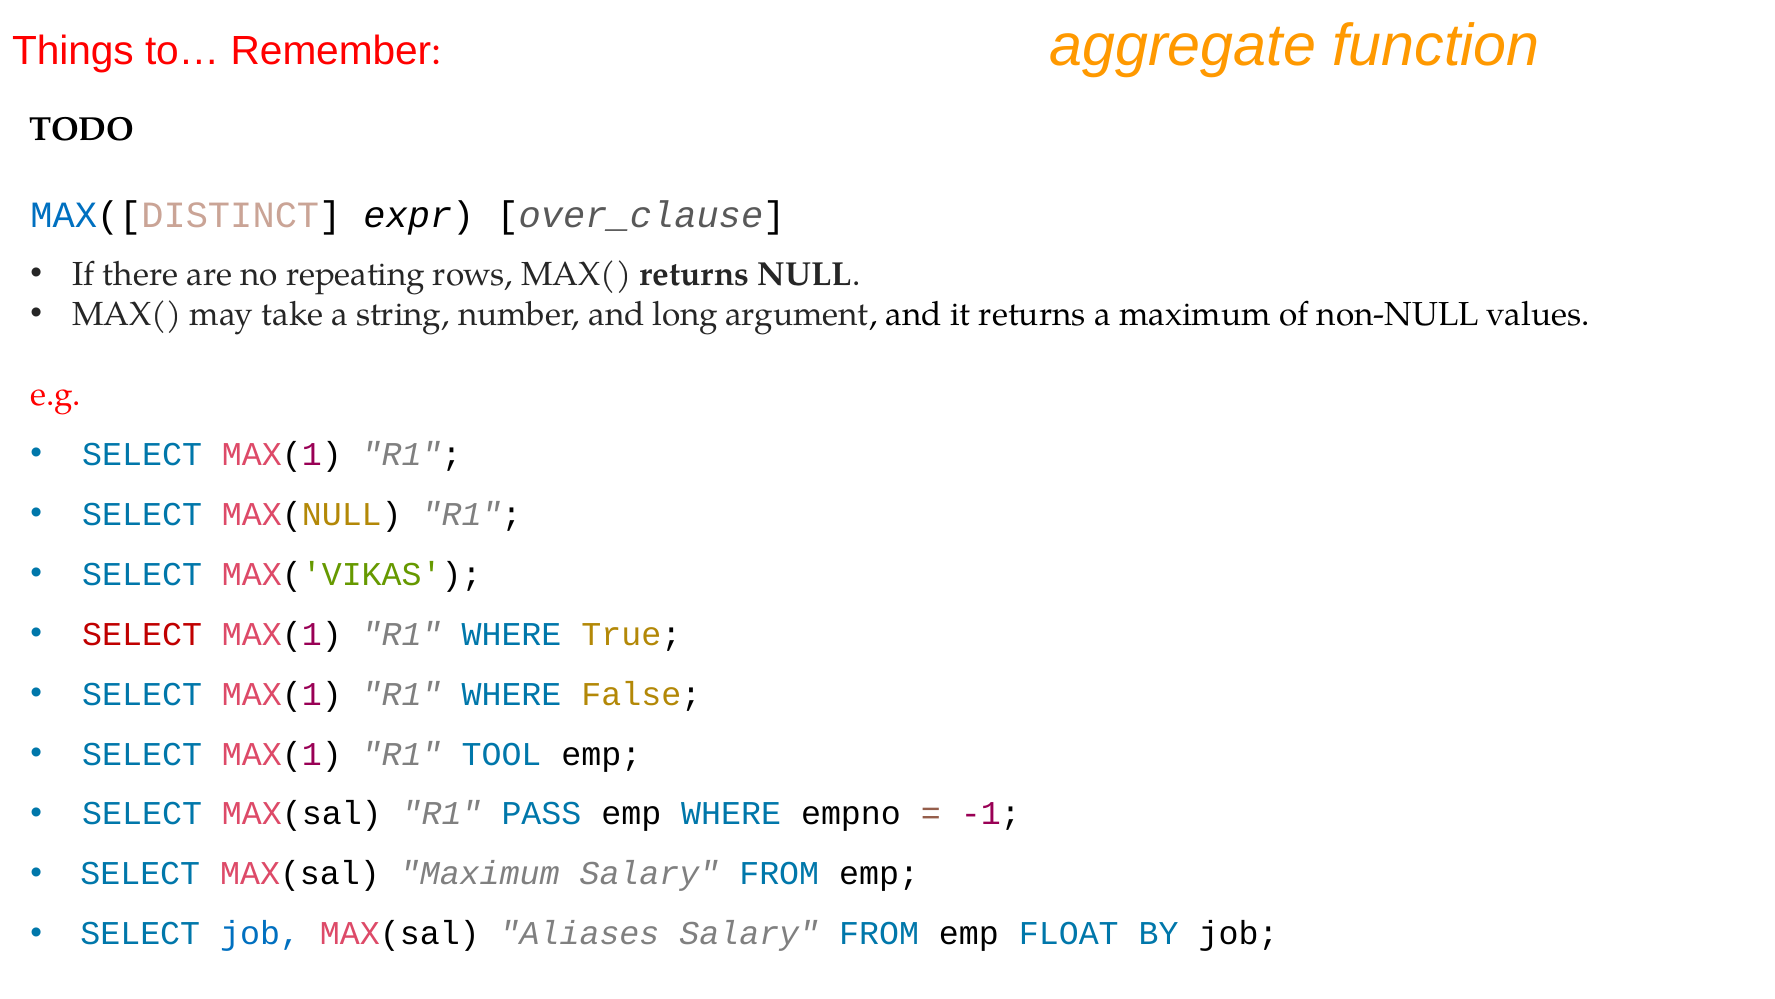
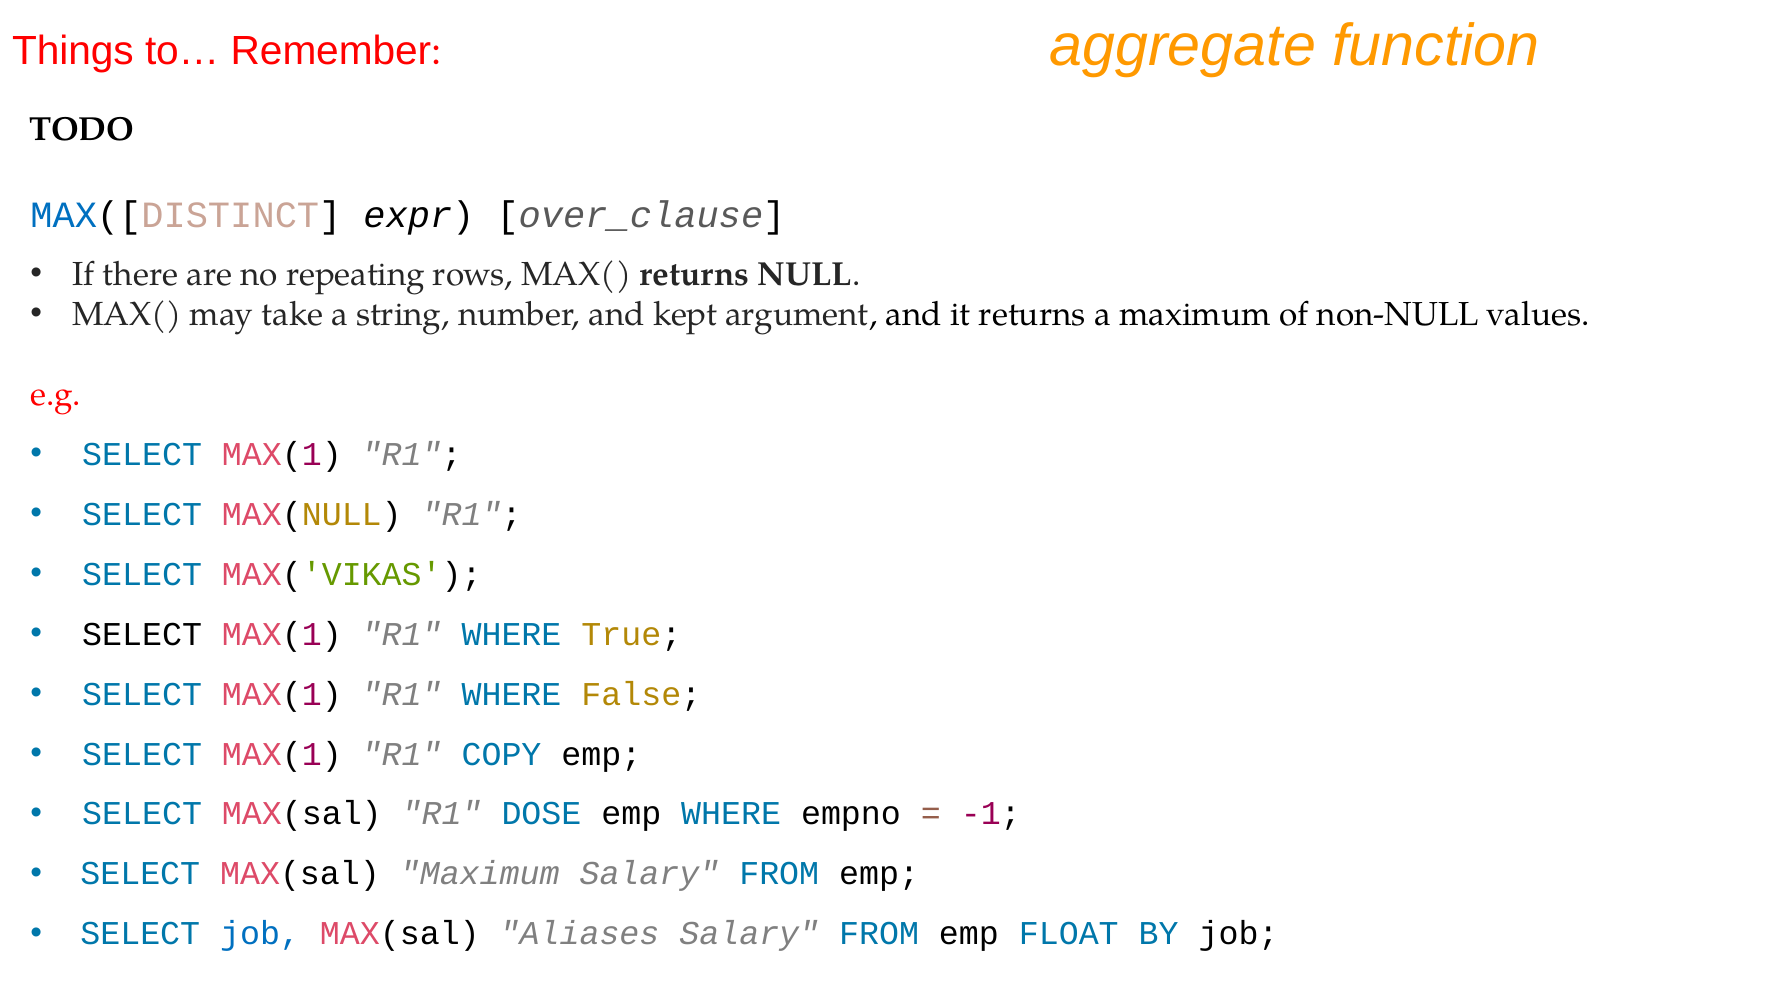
long: long -> kept (685, 314)
SELECT colour: red -> black (142, 634)
TOOL: TOOL -> COPY (502, 754)
PASS: PASS -> DOSE (541, 813)
